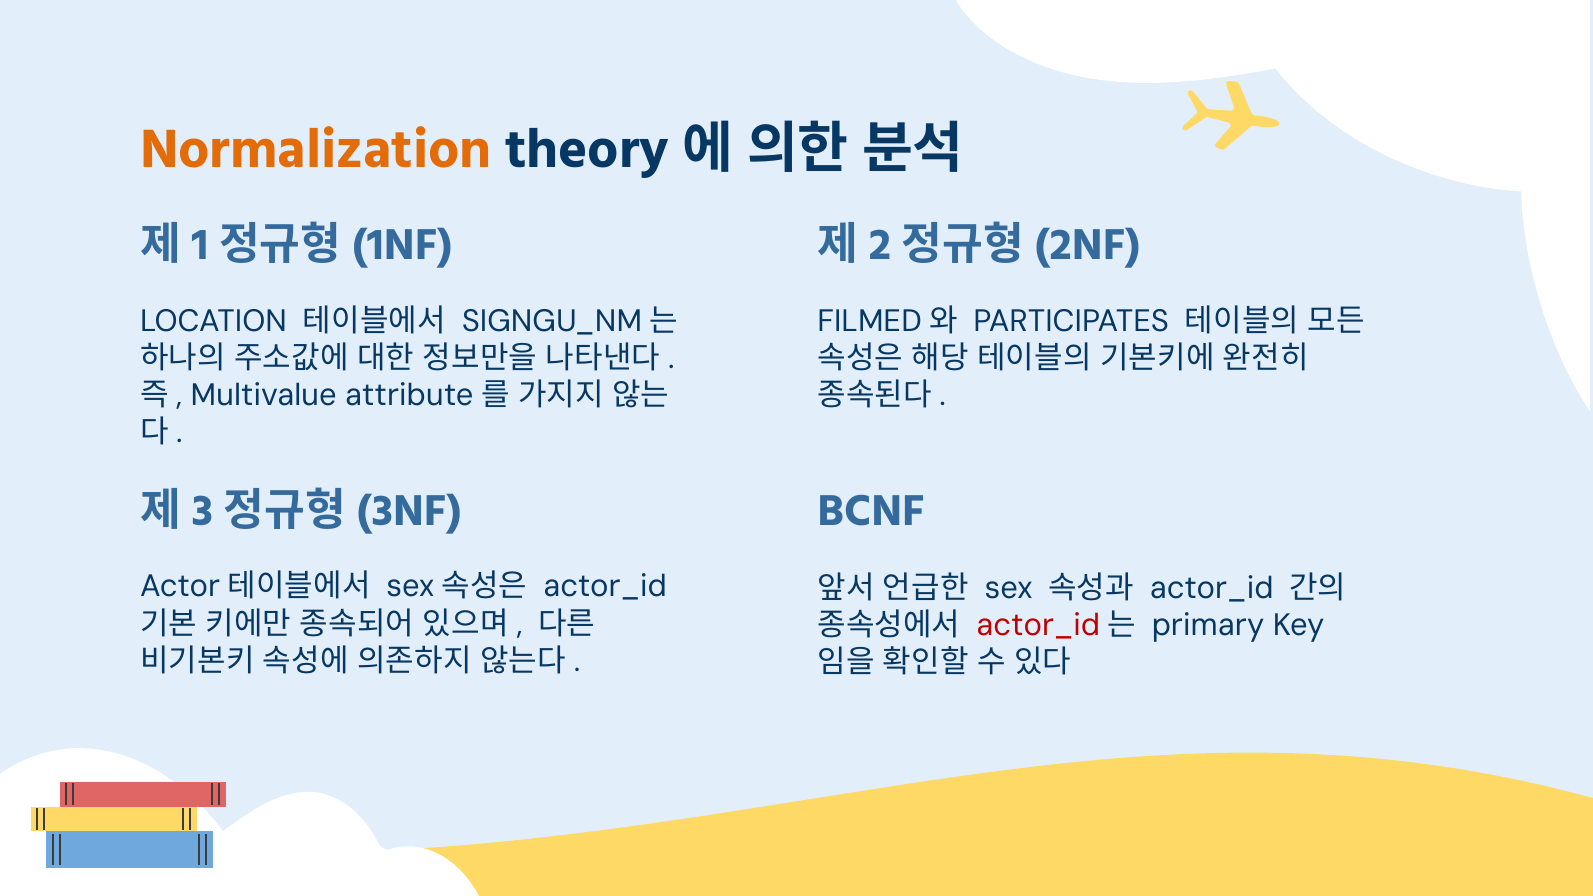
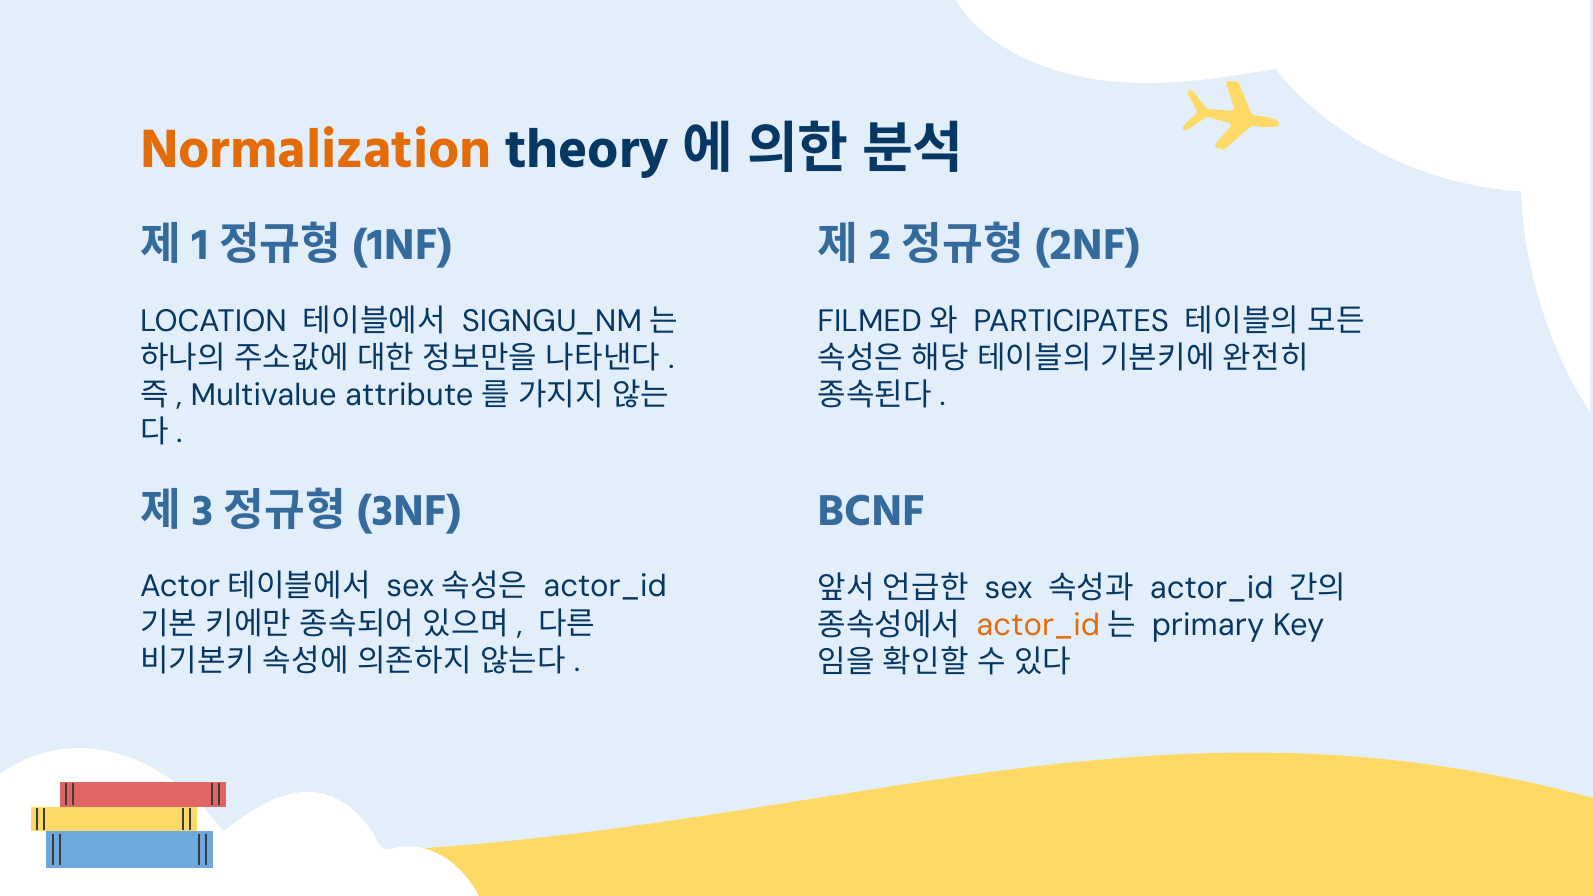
actor_id colour: red -> orange (1038, 625)
